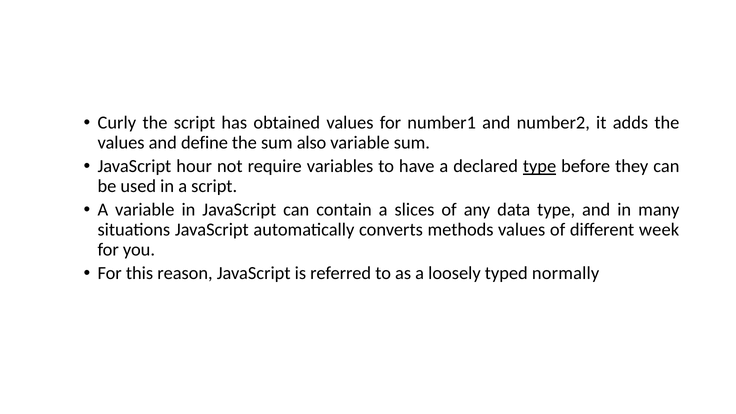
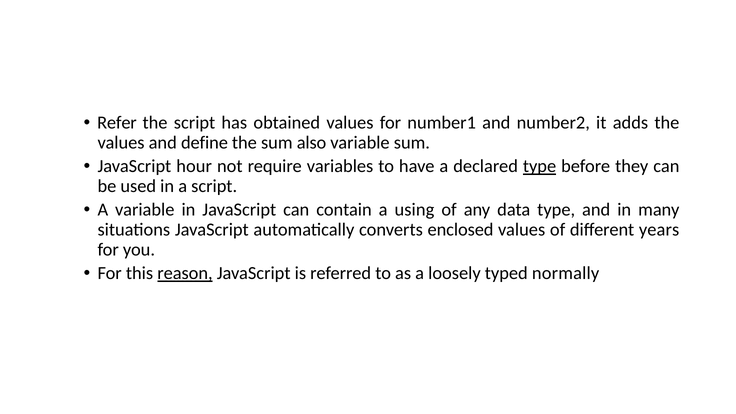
Curly: Curly -> Refer (117, 123)
slices: slices -> using (414, 210)
methods: methods -> enclosed (461, 230)
week: week -> years (659, 230)
reason underline: none -> present (185, 273)
